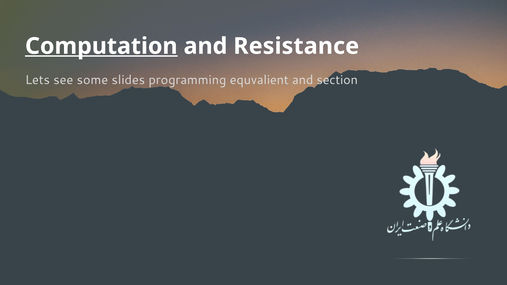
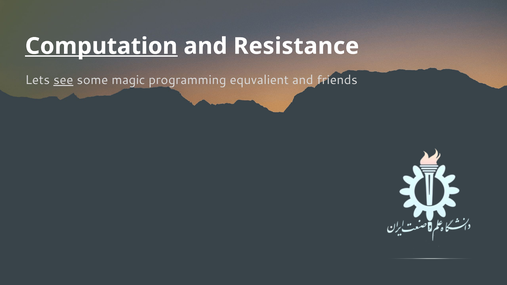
see underline: none -> present (63, 80)
slides: slides -> magic (128, 80)
section: section -> friends (337, 80)
